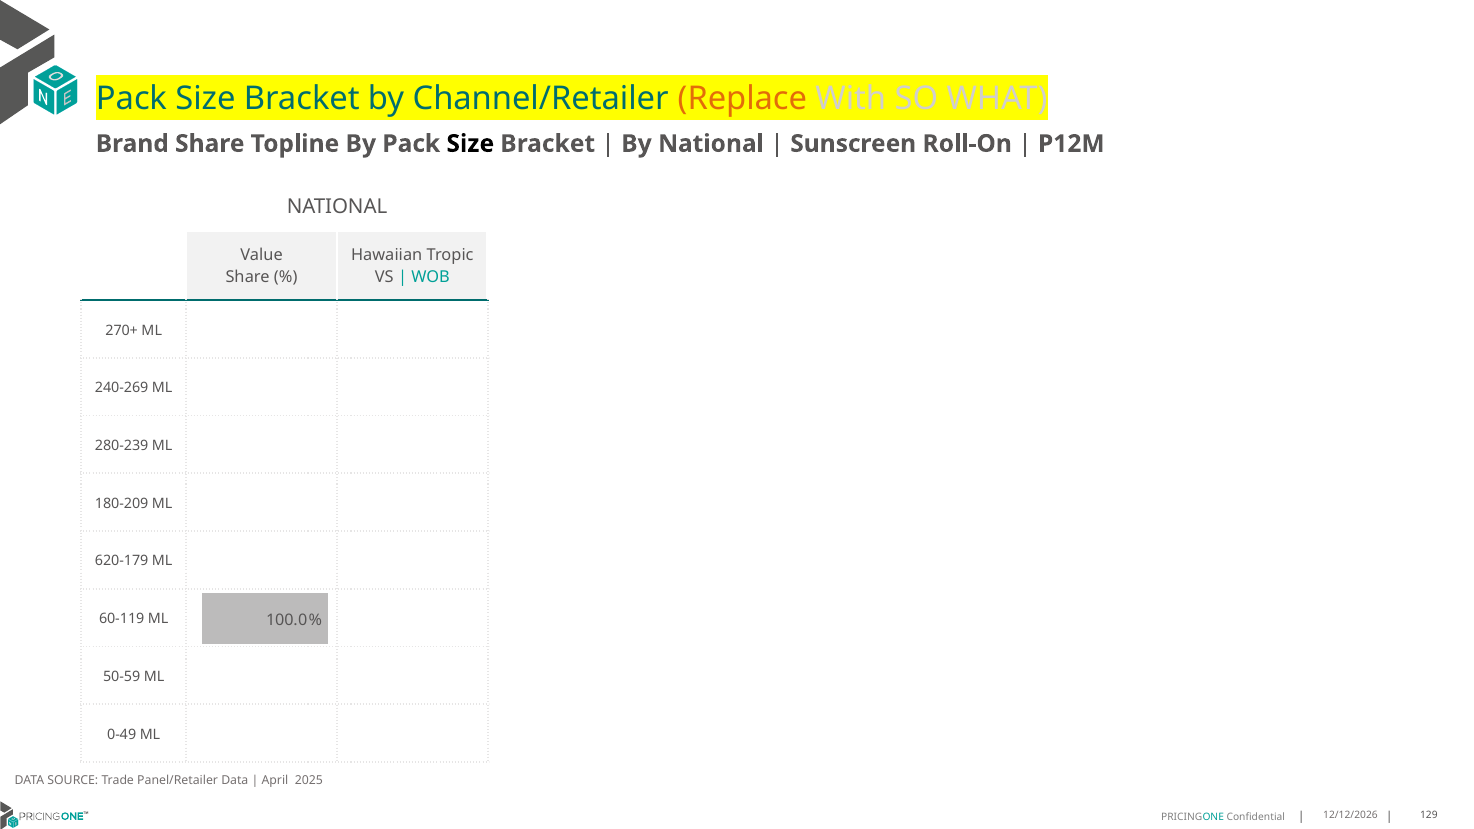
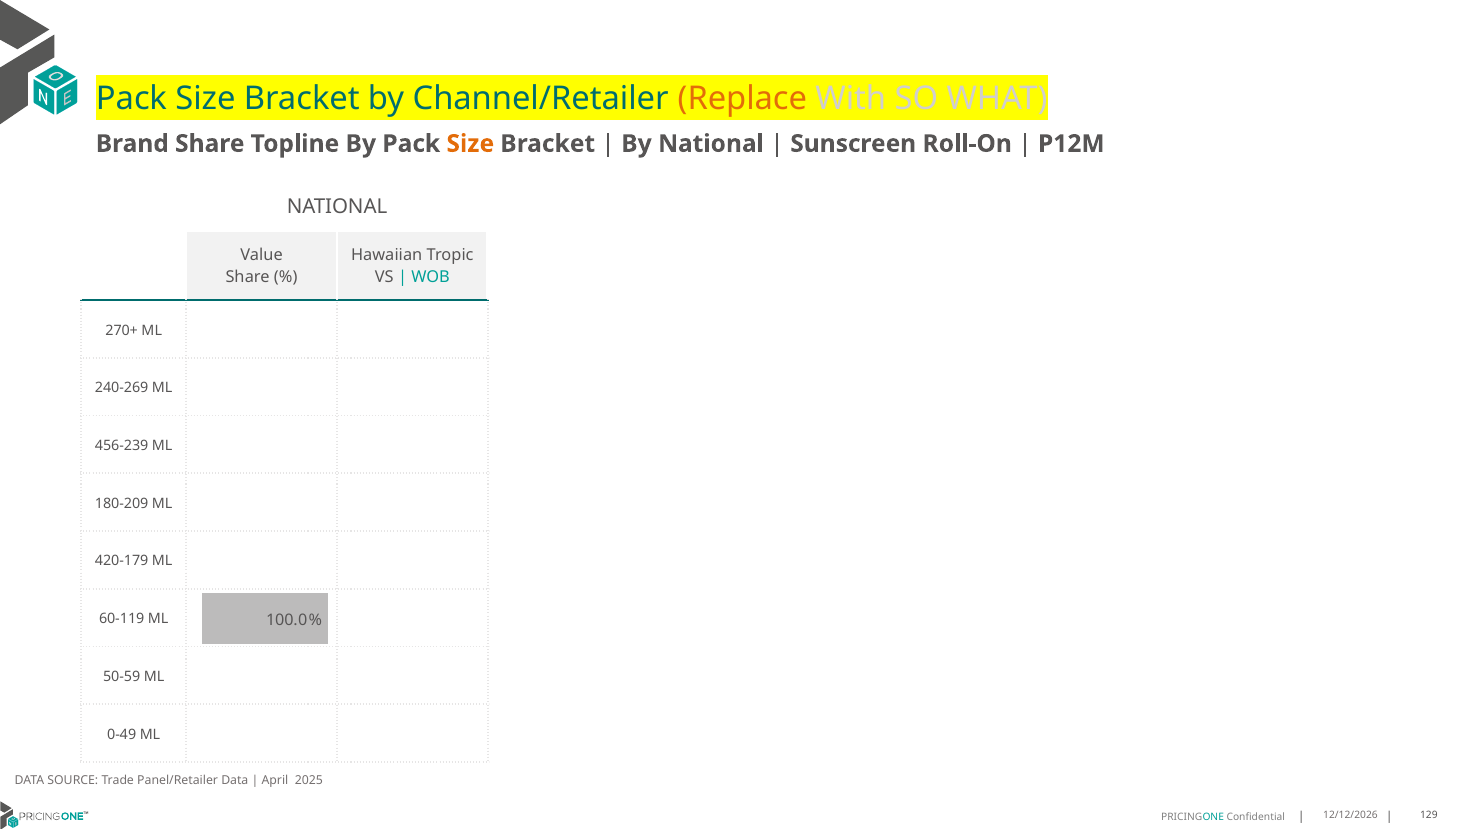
Size colour: black -> orange (470, 144)
280-239: 280-239 -> 456-239 (122, 446)
620-179: 620-179 -> 420-179 (122, 561)
